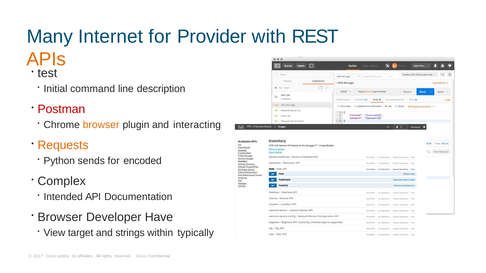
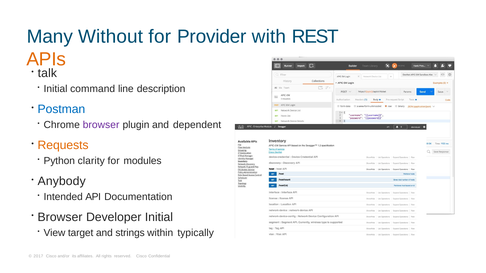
Internet: Internet -> Without (111, 37)
test: test -> talk (47, 73)
Postman colour: red -> blue (61, 109)
browser colour: orange -> purple (101, 125)
interacting: interacting -> dependent (197, 125)
sends: sends -> clarity (91, 161)
encoded: encoded -> modules (143, 161)
Complex: Complex -> Anybody (62, 182)
Developer Have: Have -> Initial (159, 217)
